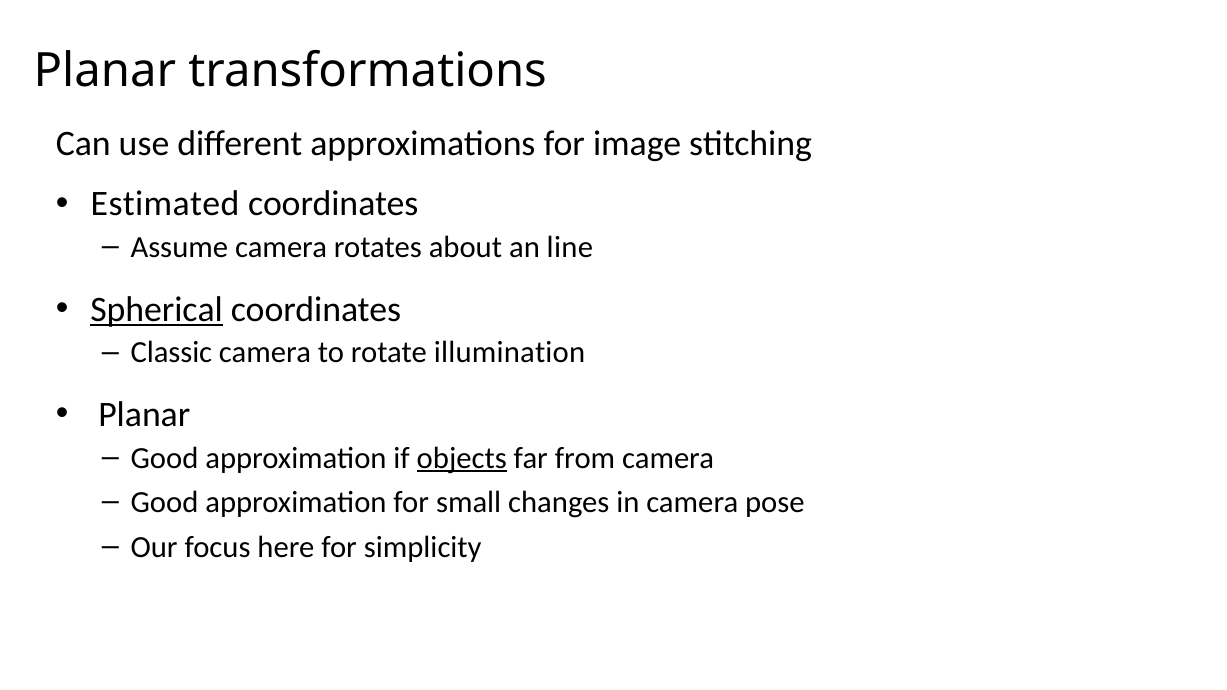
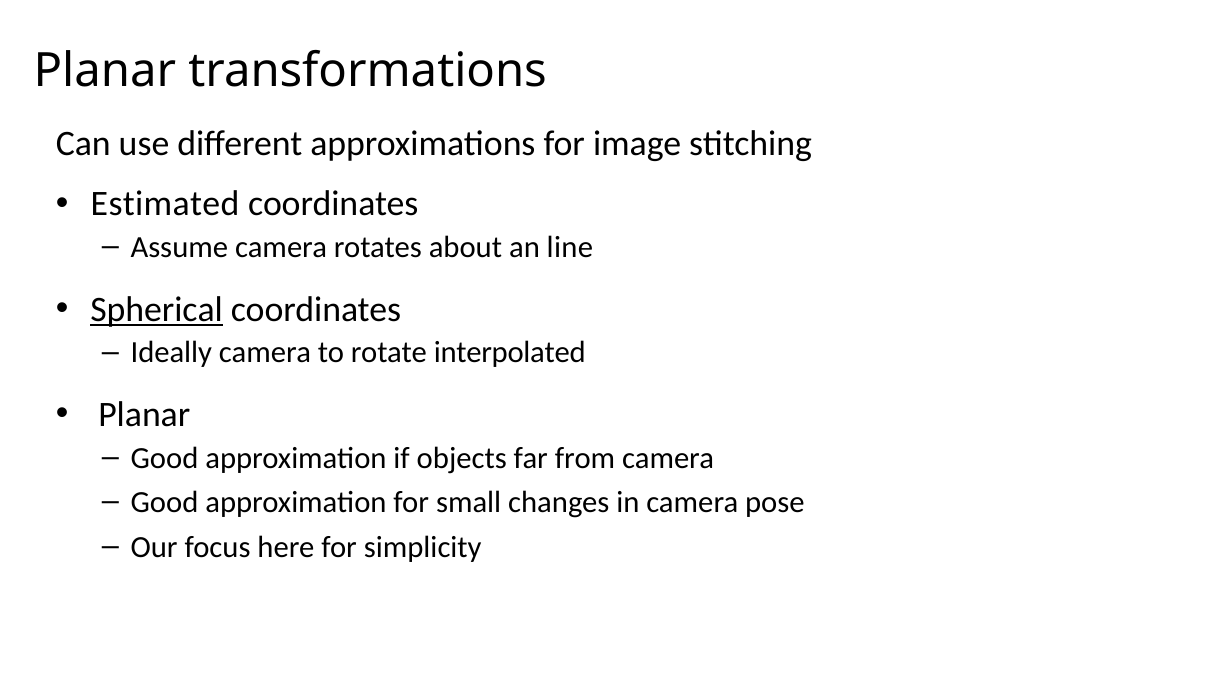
Classic: Classic -> Ideally (171, 353)
illumination: illumination -> interpolated (510, 353)
objects underline: present -> none (462, 458)
